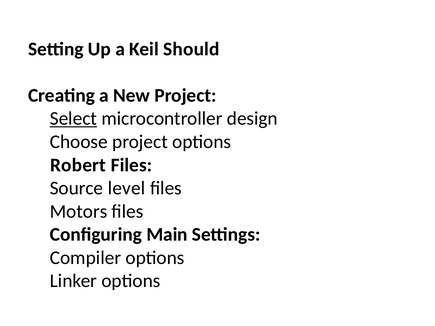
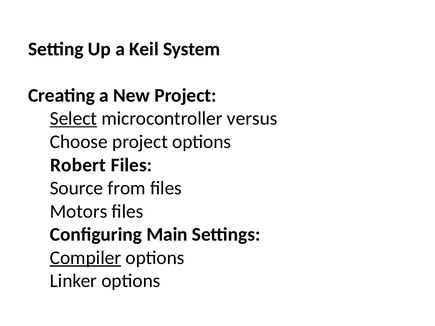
Should: Should -> System (192, 49)
design: design -> versus (252, 119)
level: level -> from (127, 188)
Compiler underline: none -> present (85, 258)
